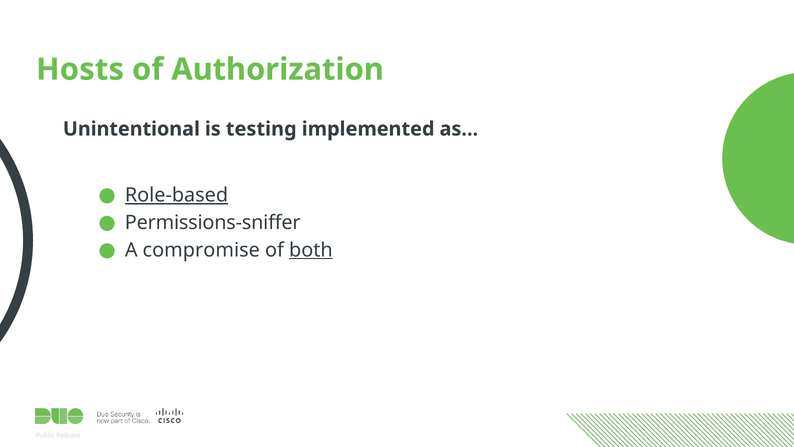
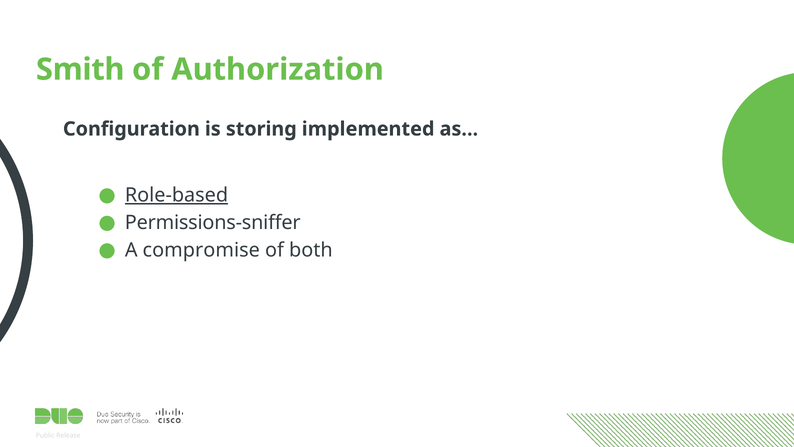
Hosts: Hosts -> Smith (80, 69)
Unintentional: Unintentional -> Configuration (131, 129)
testing: testing -> storing (261, 129)
both underline: present -> none (311, 250)
